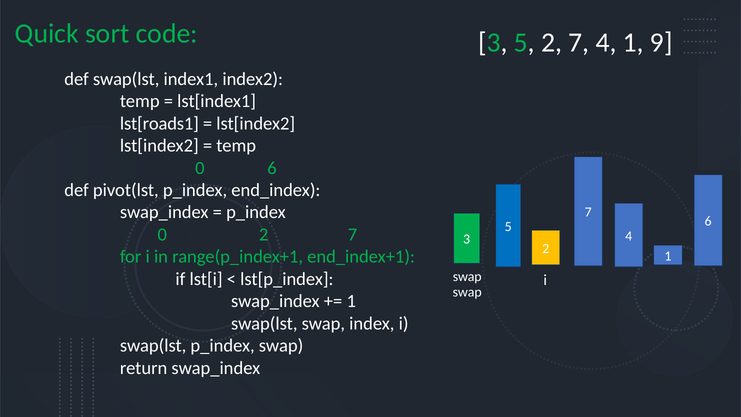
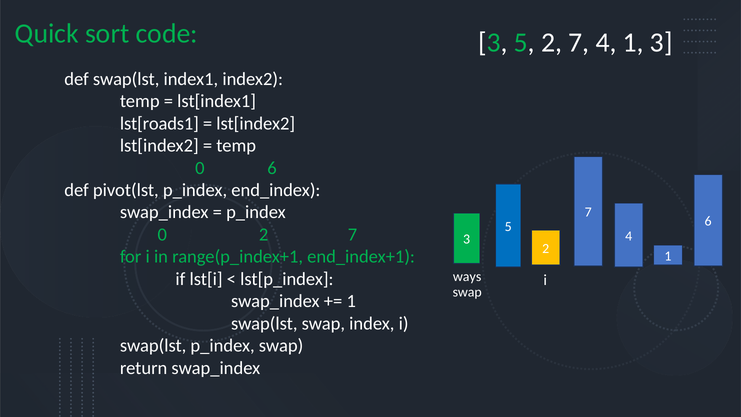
1 9: 9 -> 3 (661, 42)
swap: swap -> ways (467, 277)
